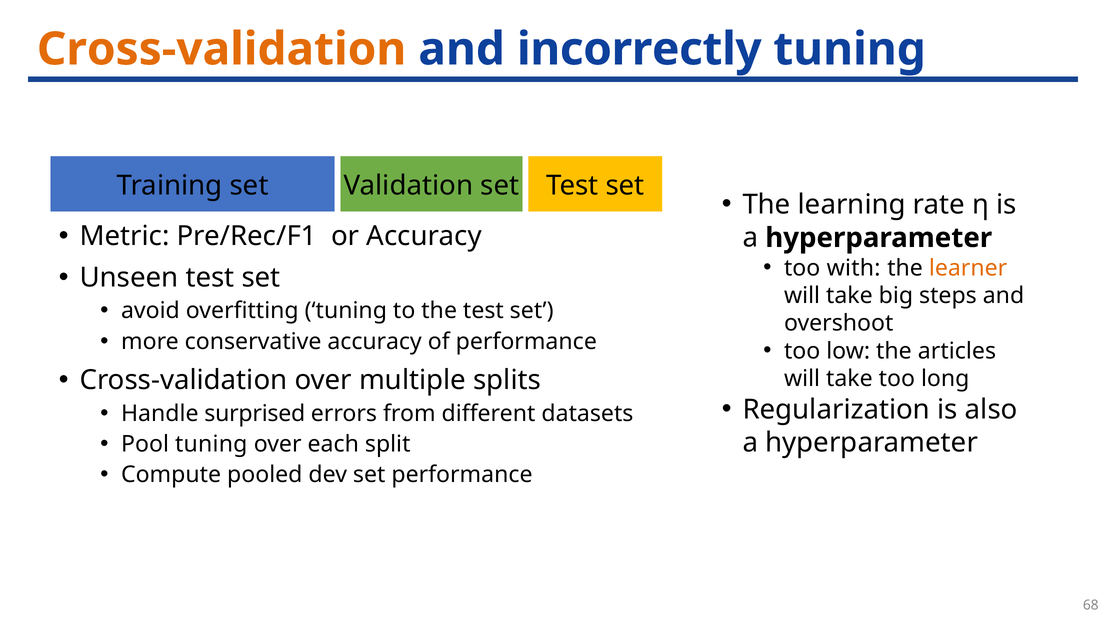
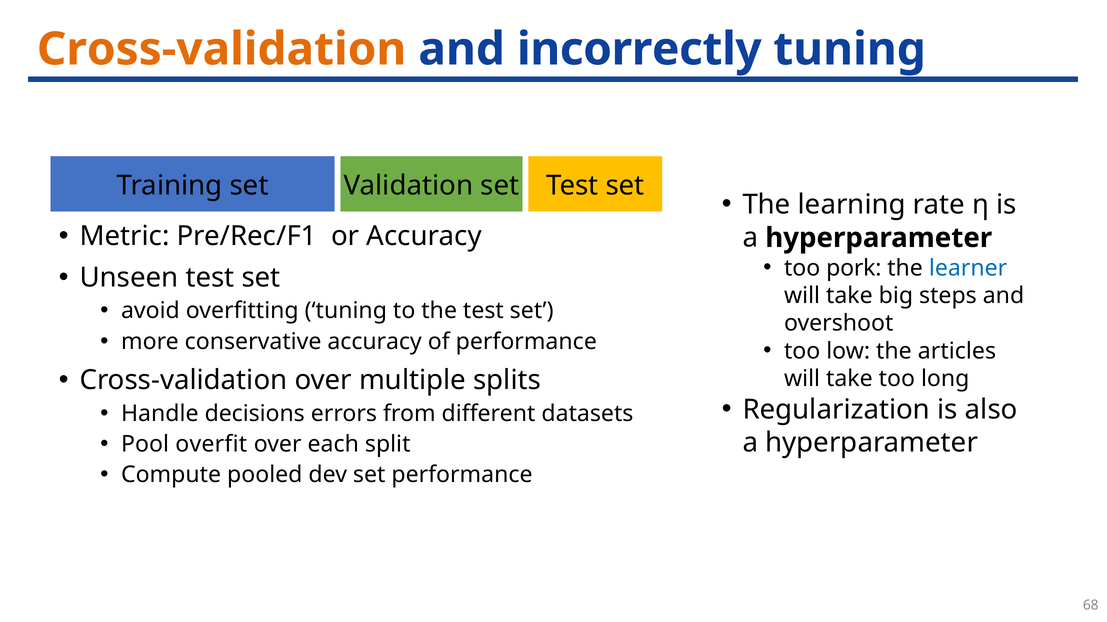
with: with -> pork (854, 268)
learner colour: orange -> blue (968, 268)
surprised: surprised -> decisions (255, 414)
Pool tuning: tuning -> overfit (211, 445)
